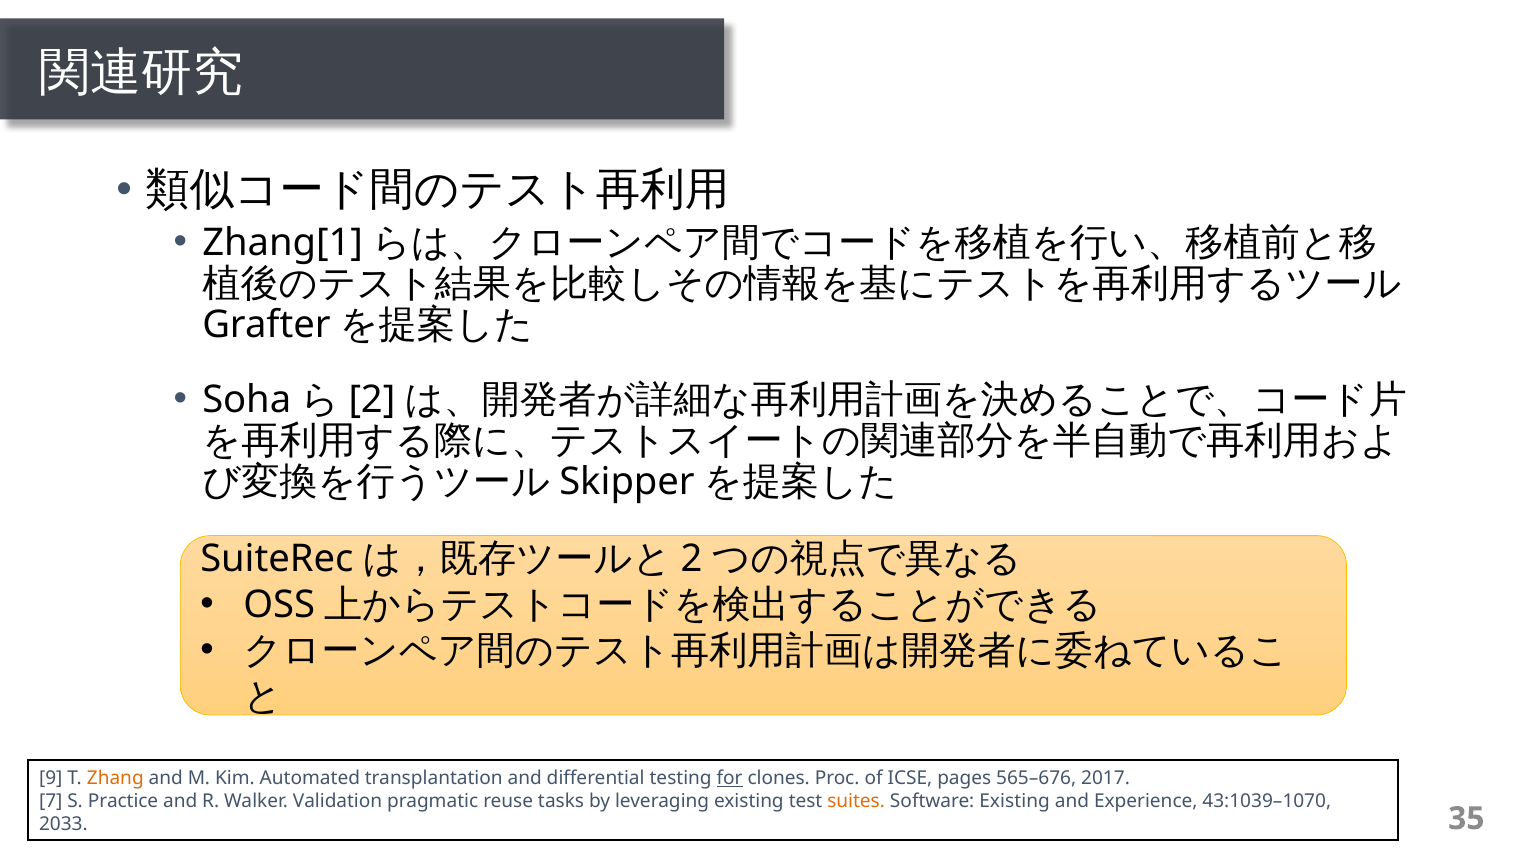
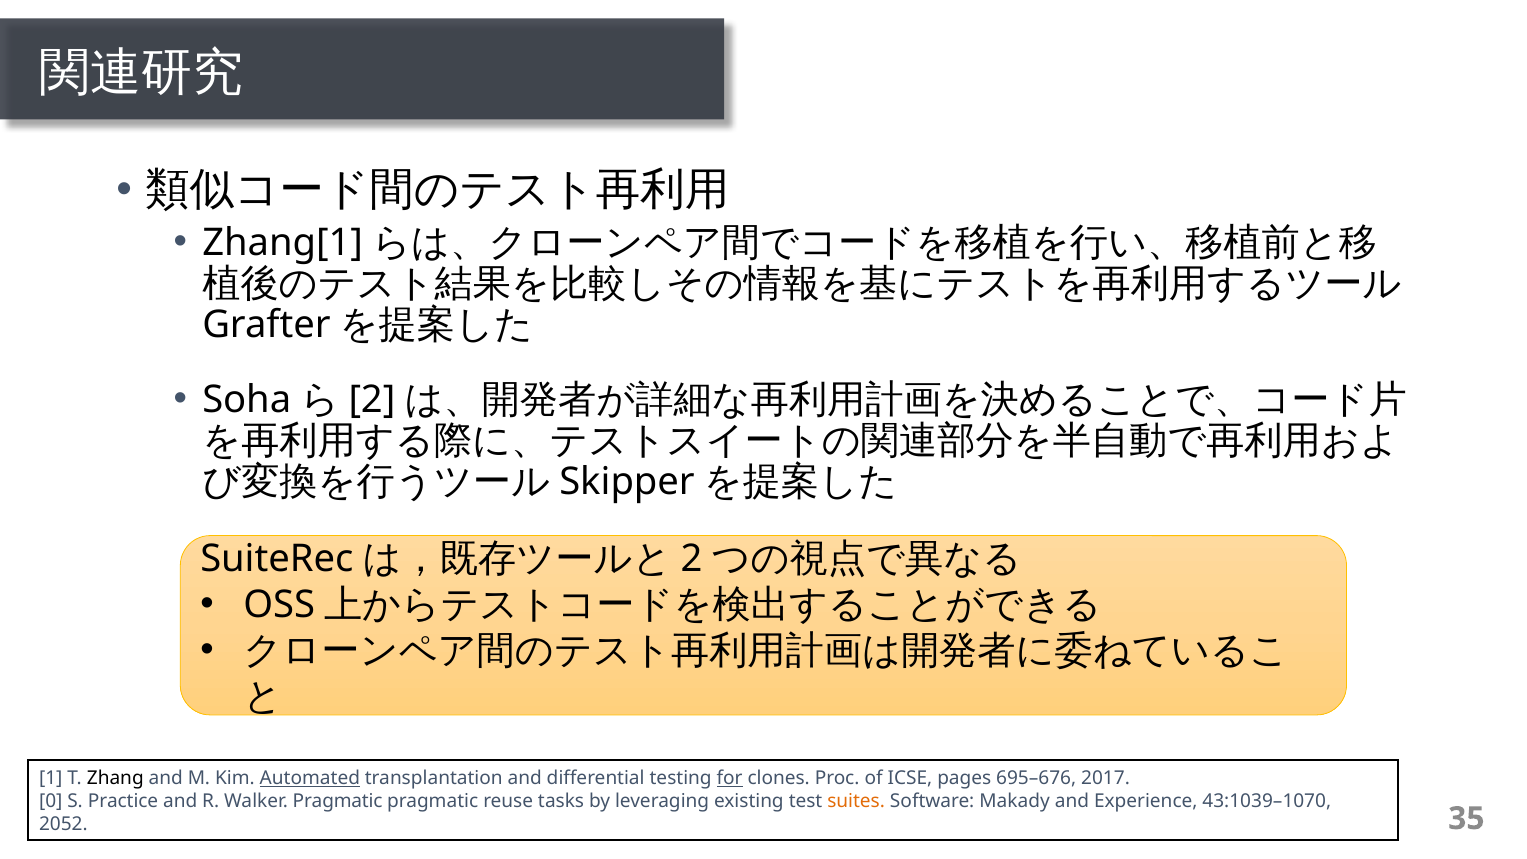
9: 9 -> 1 (51, 779)
Zhang colour: orange -> black (115, 779)
Automated underline: none -> present (310, 779)
565–676: 565–676 -> 695–676 (1036, 779)
7: 7 -> 0 (51, 801)
Walker Validation: Validation -> Pragmatic (338, 801)
Software Existing: Existing -> Makady (1015, 801)
2033: 2033 -> 2052 (63, 824)
